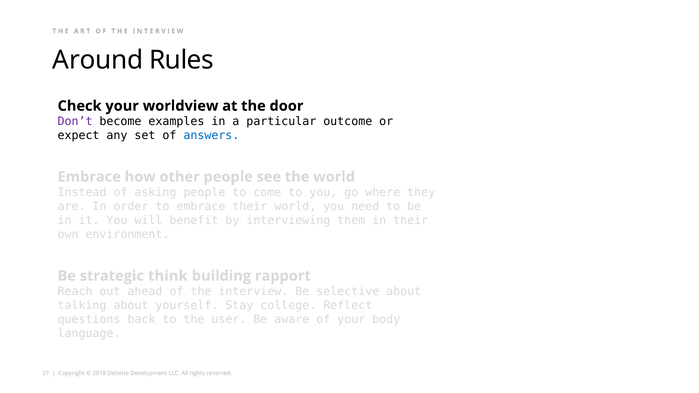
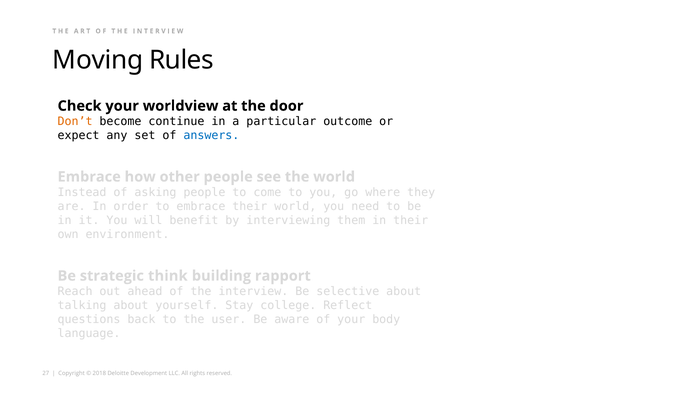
Around: Around -> Moving (98, 60)
Don’t colour: purple -> orange (75, 122)
examples: examples -> continue (176, 122)
